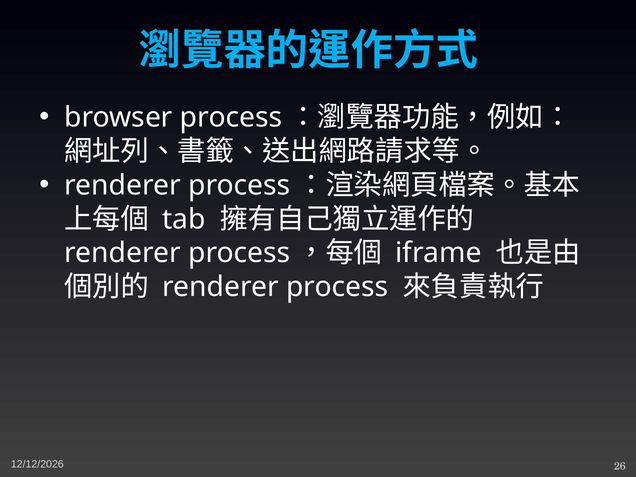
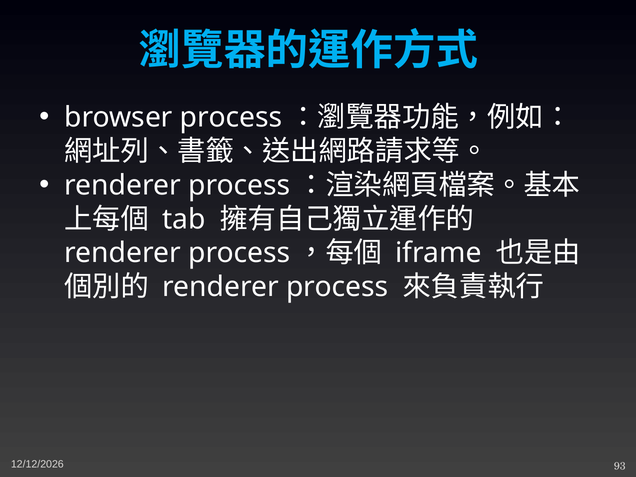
26: 26 -> 93 (620, 466)
